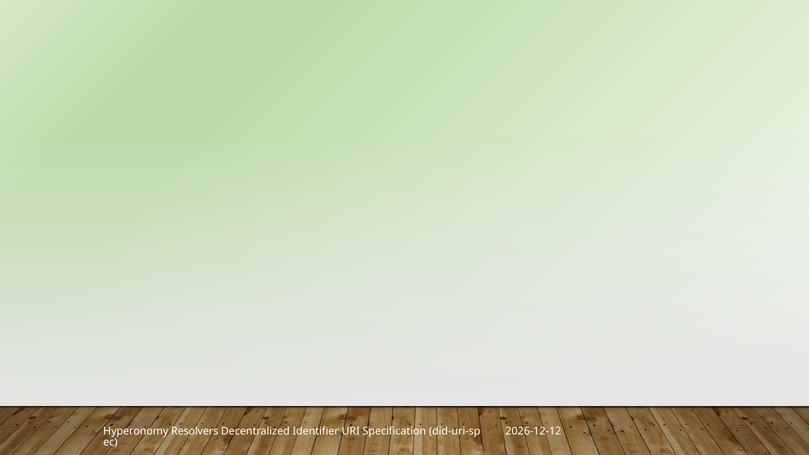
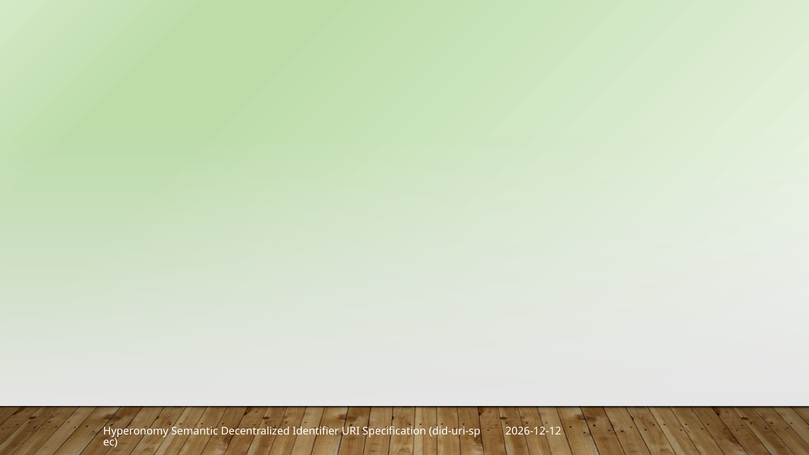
Resolvers: Resolvers -> Semantic (195, 432)
